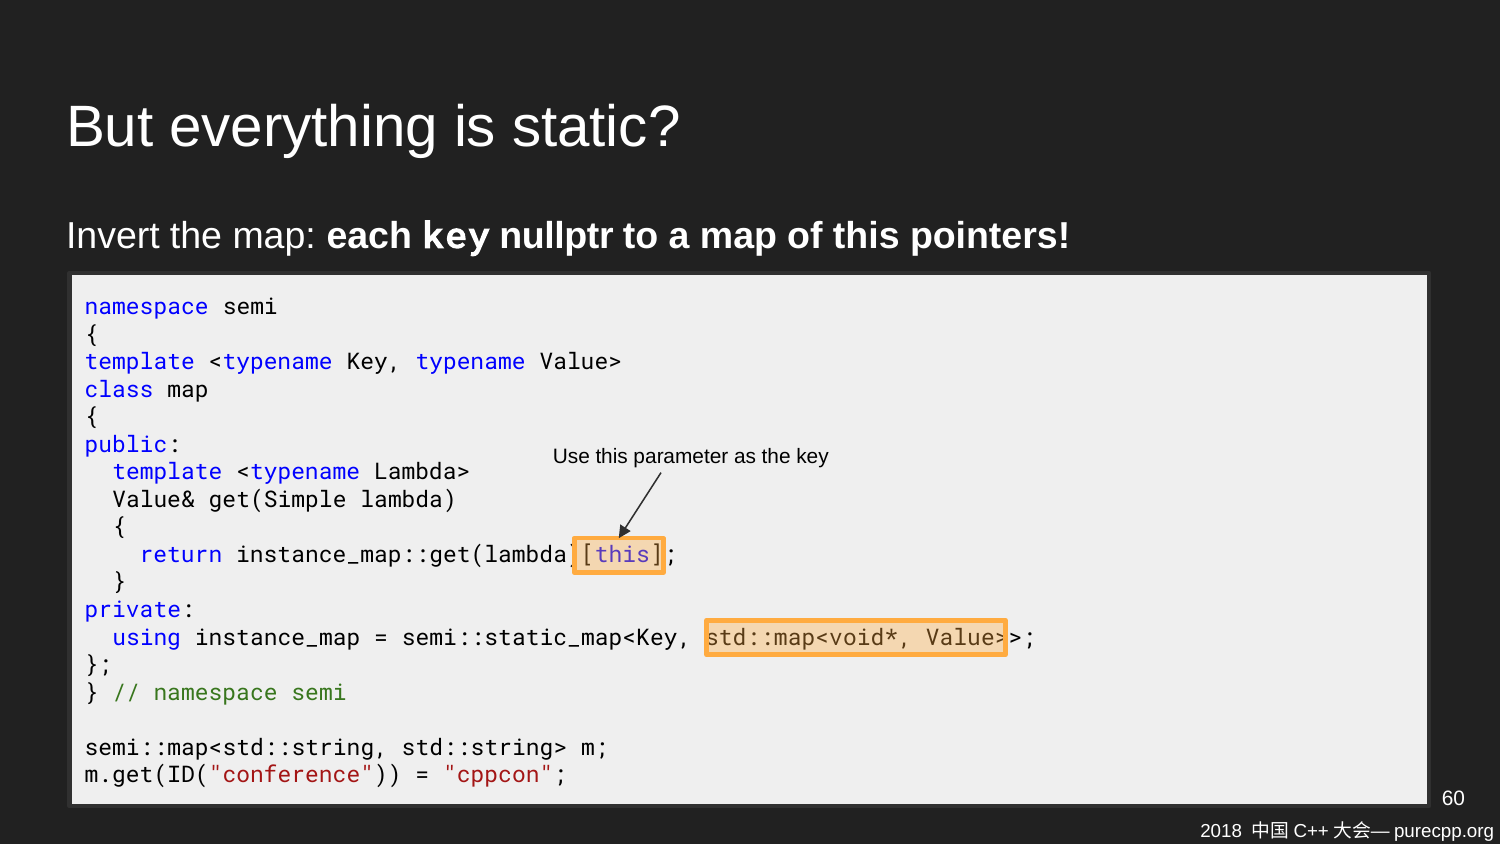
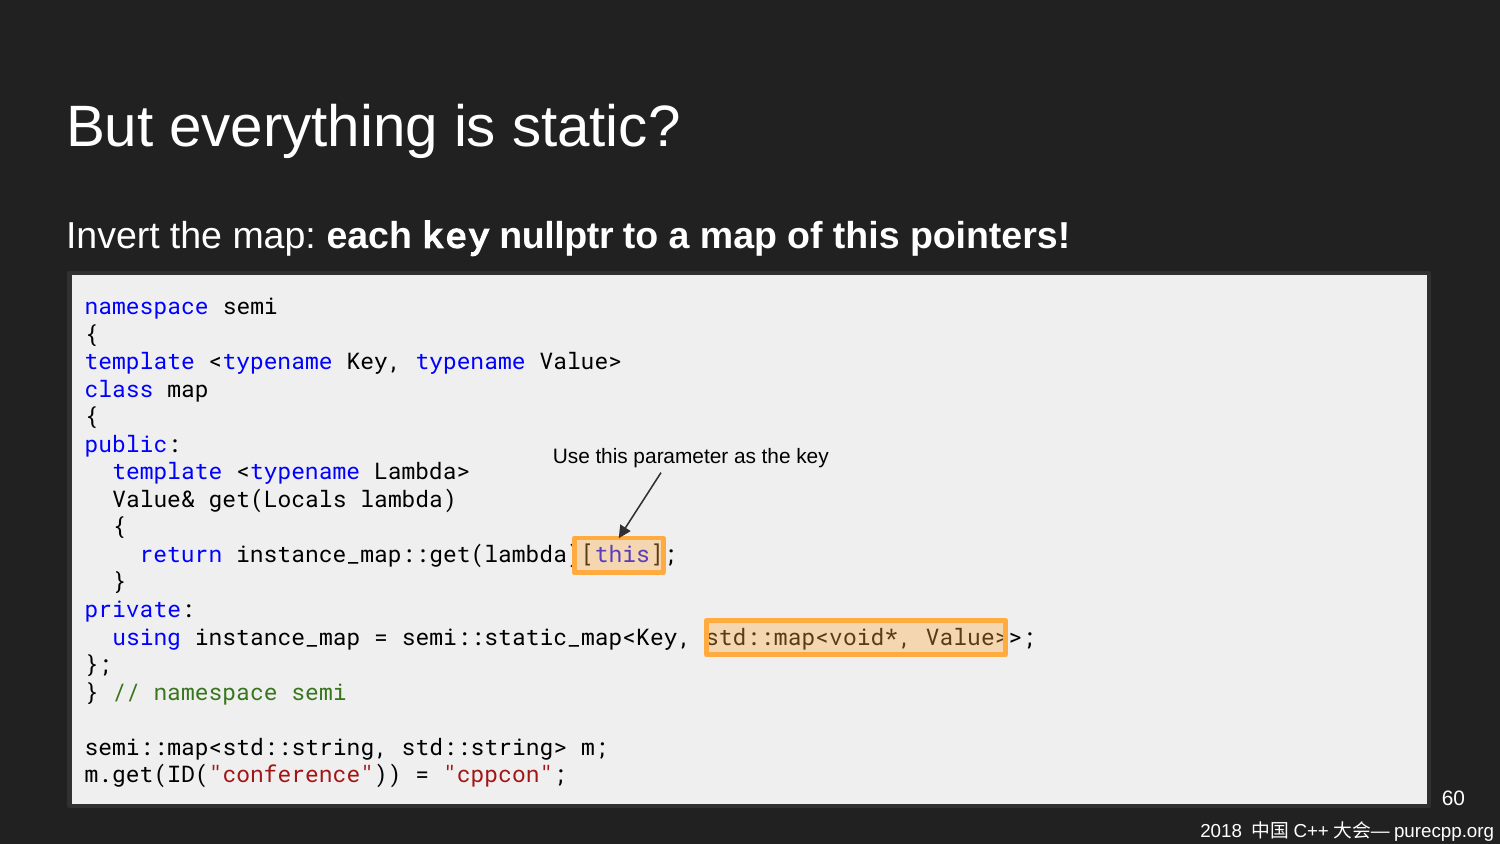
get(Simple: get(Simple -> get(Locals (278, 500)
